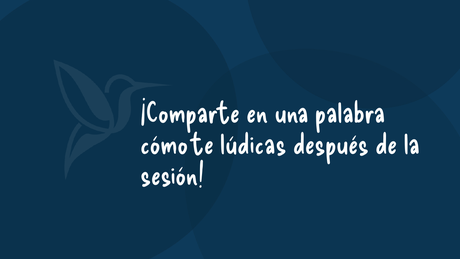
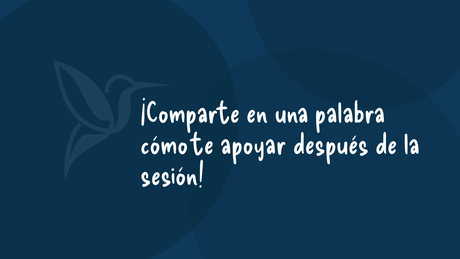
lúdicas: lúdicas -> apoyar (253, 144)
